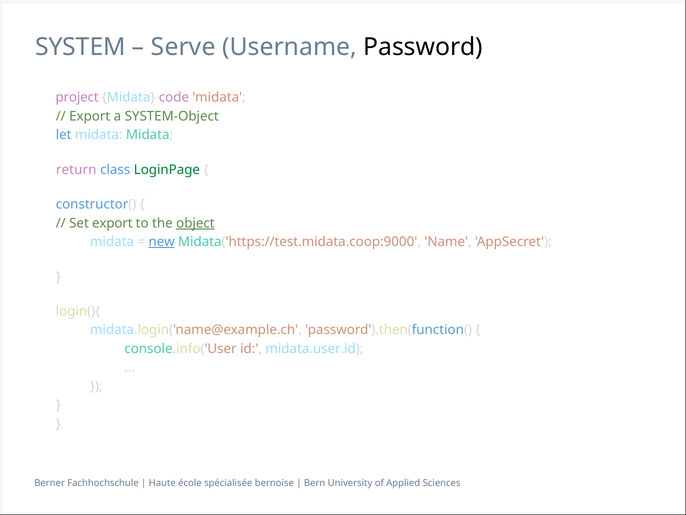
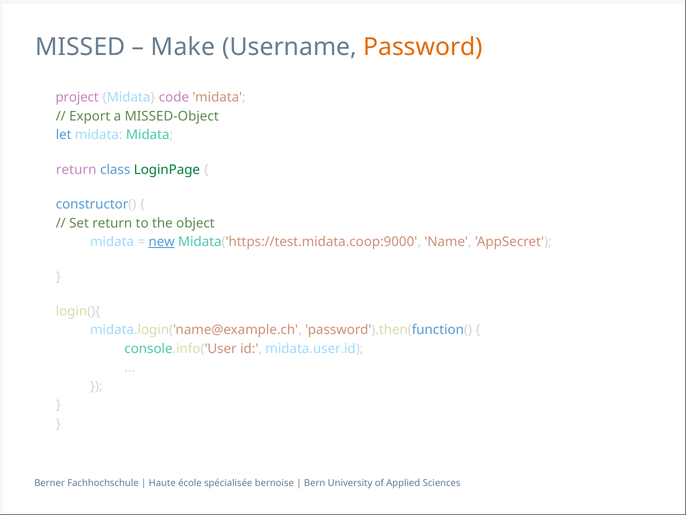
SYSTEM: SYSTEM -> MISSED (80, 47)
Serve: Serve -> Make (183, 47)
Password colour: black -> orange (423, 47)
SYSTEM-Object: SYSTEM-Object -> MISSED-Object (172, 116)
Set export: export -> return (112, 223)
object underline: present -> none (195, 223)
